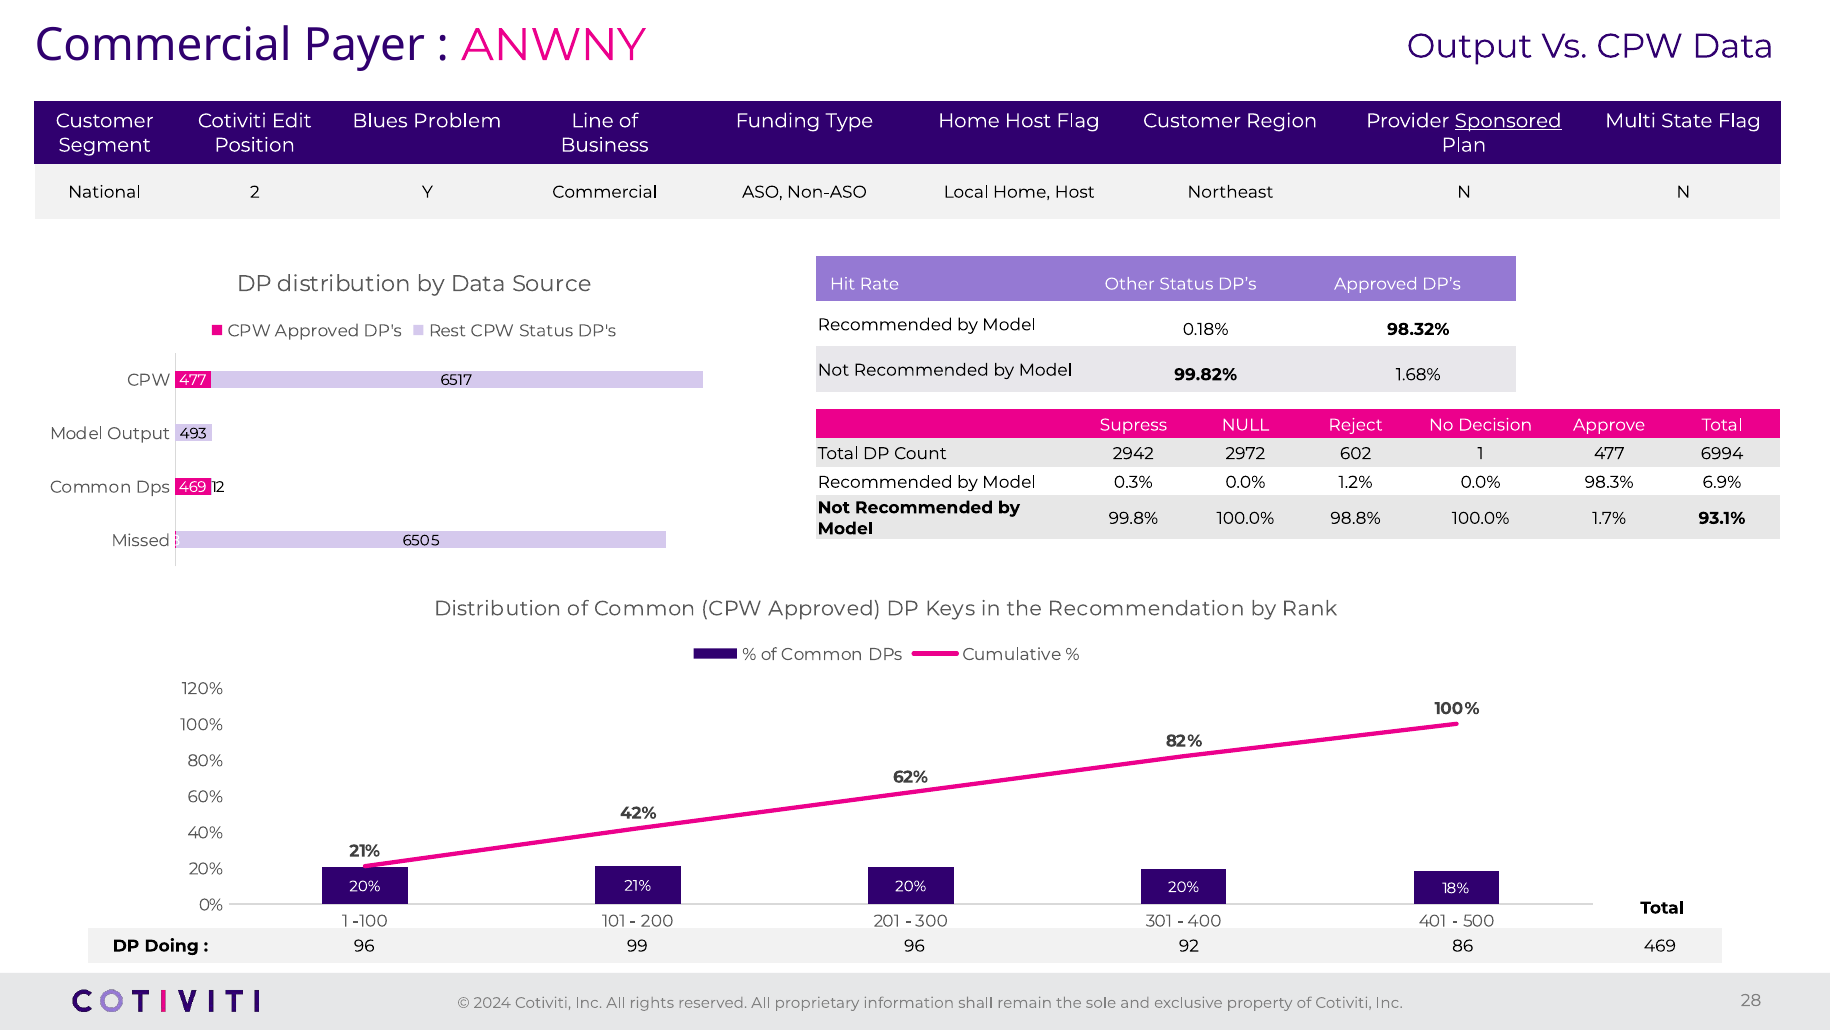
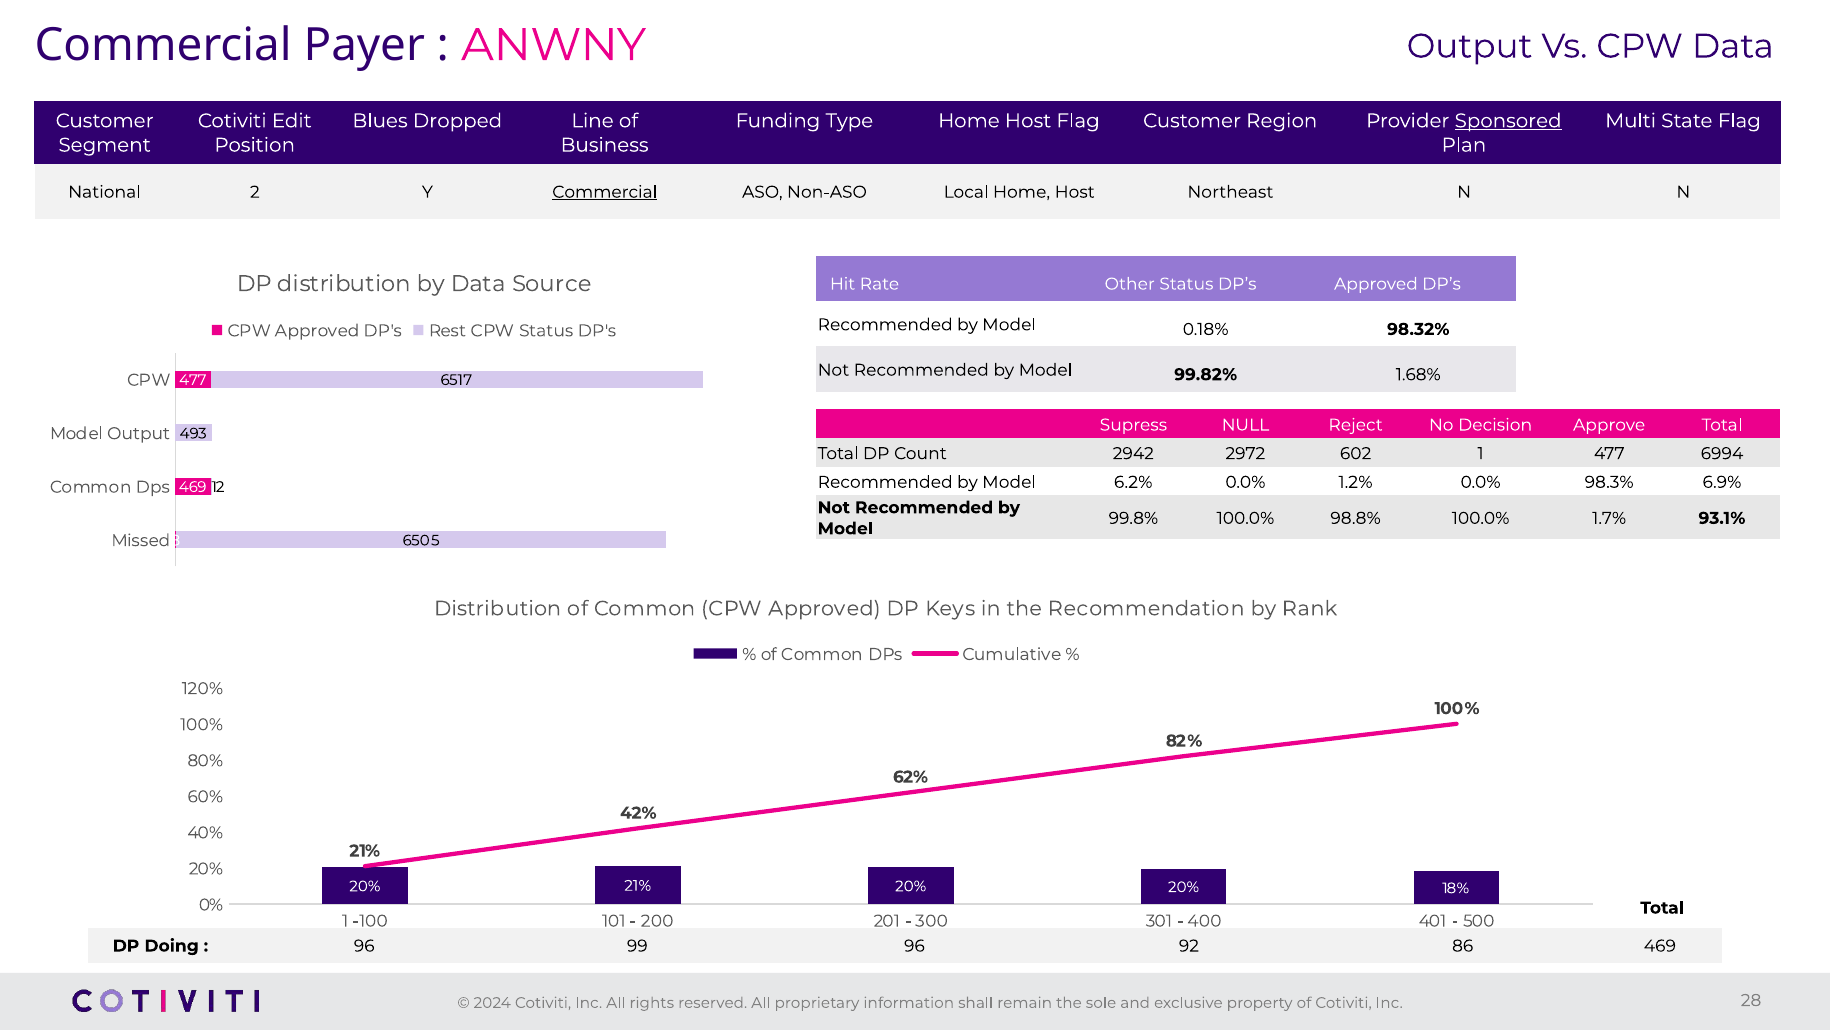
Problem: Problem -> Dropped (457, 121)
Commercial underline: none -> present (605, 192)
0.3%: 0.3% -> 6.2% (1133, 482)
